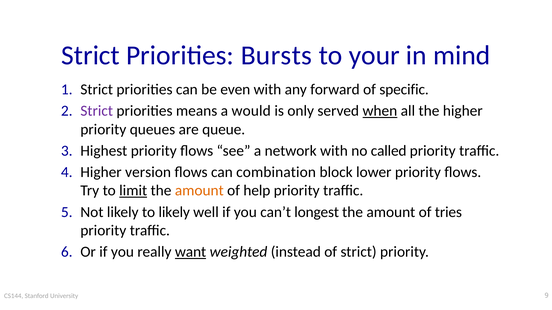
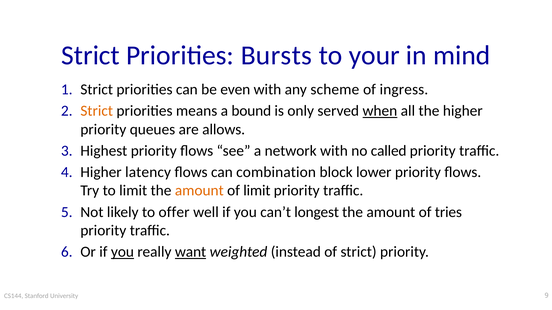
forward: forward -> scheme (335, 90)
specific: specific -> ingress (404, 90)
Strict colour: purple -> orange (97, 111)
would: would -> bound (251, 111)
queue: queue -> allows (224, 130)
version: version -> latency (148, 172)
limit underline: present -> none (133, 191)
of help: help -> limit (257, 191)
to likely: likely -> offer (174, 212)
you underline: none -> present (122, 252)
